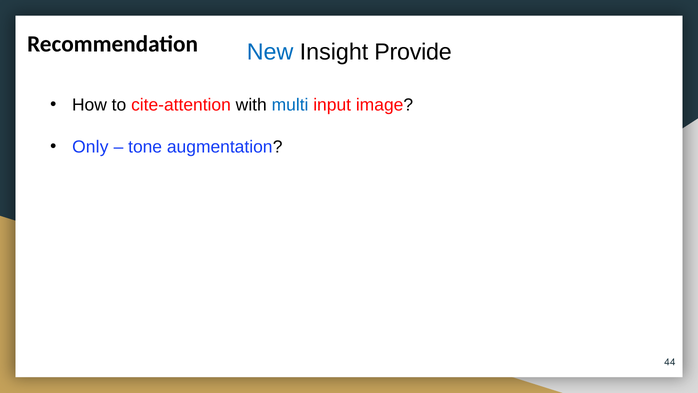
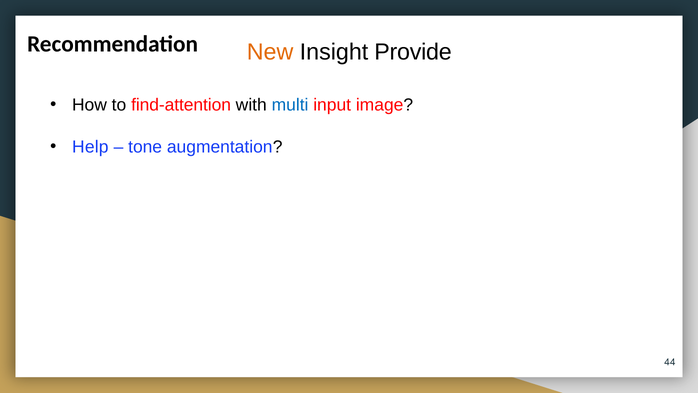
New colour: blue -> orange (270, 52)
cite-attention: cite-attention -> find-attention (181, 105)
Only: Only -> Help (90, 147)
